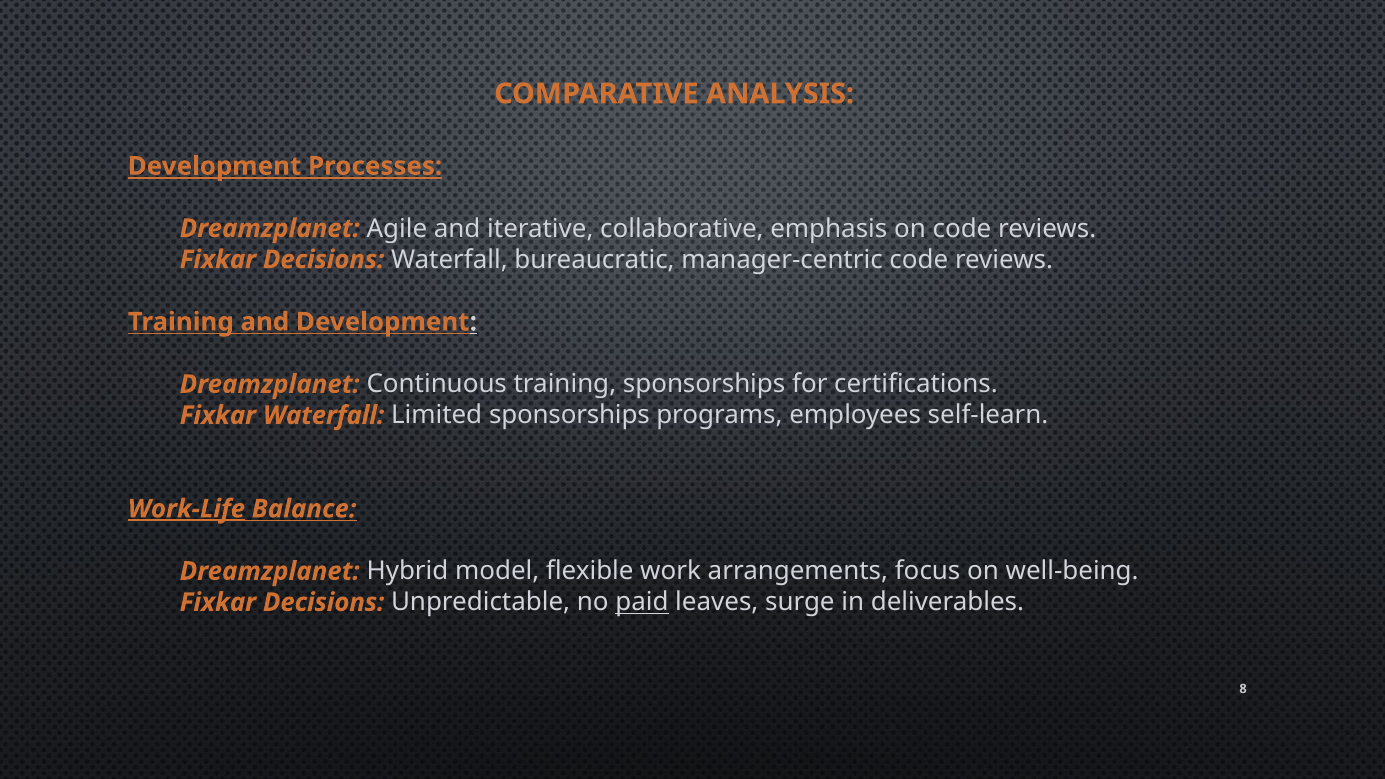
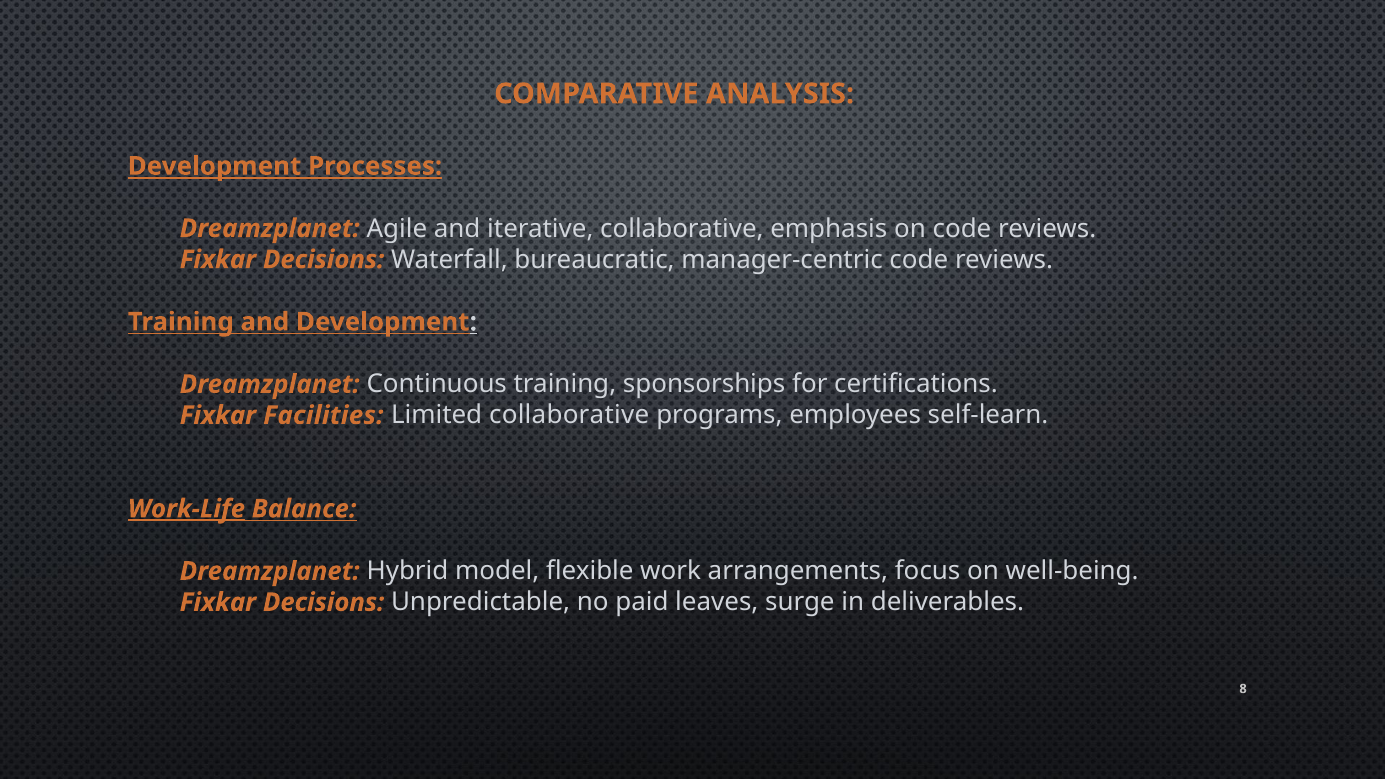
Fixkar Waterfall: Waterfall -> Facilities (323, 415)
Limited sponsorships: sponsorships -> collaborative (569, 415)
paid underline: present -> none (642, 602)
